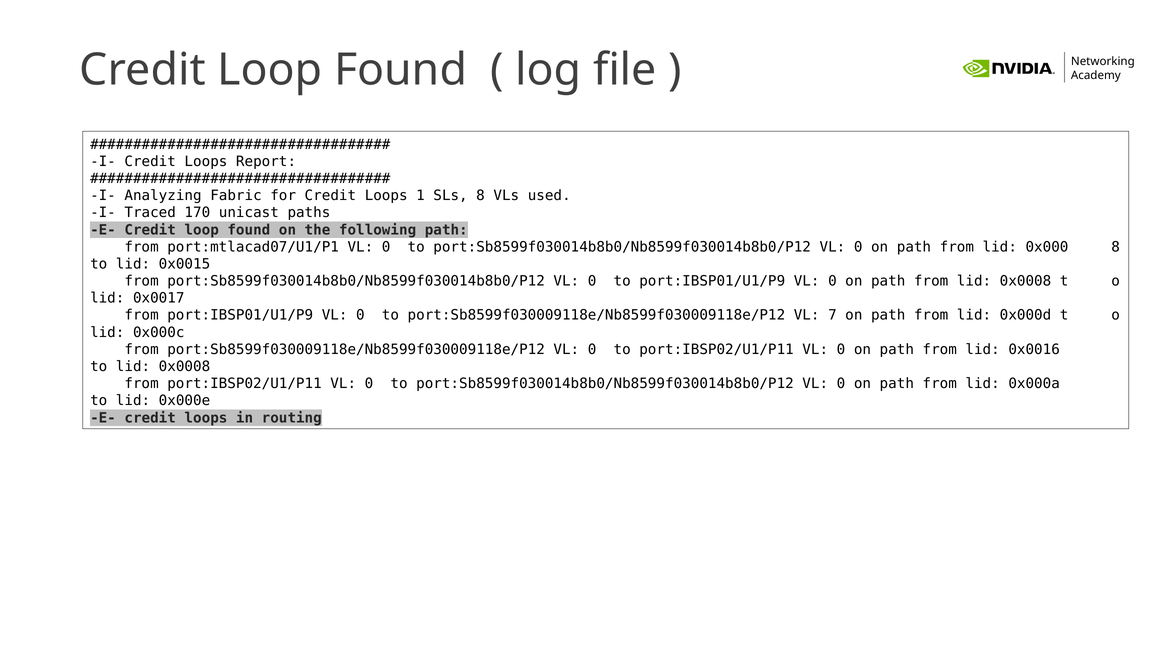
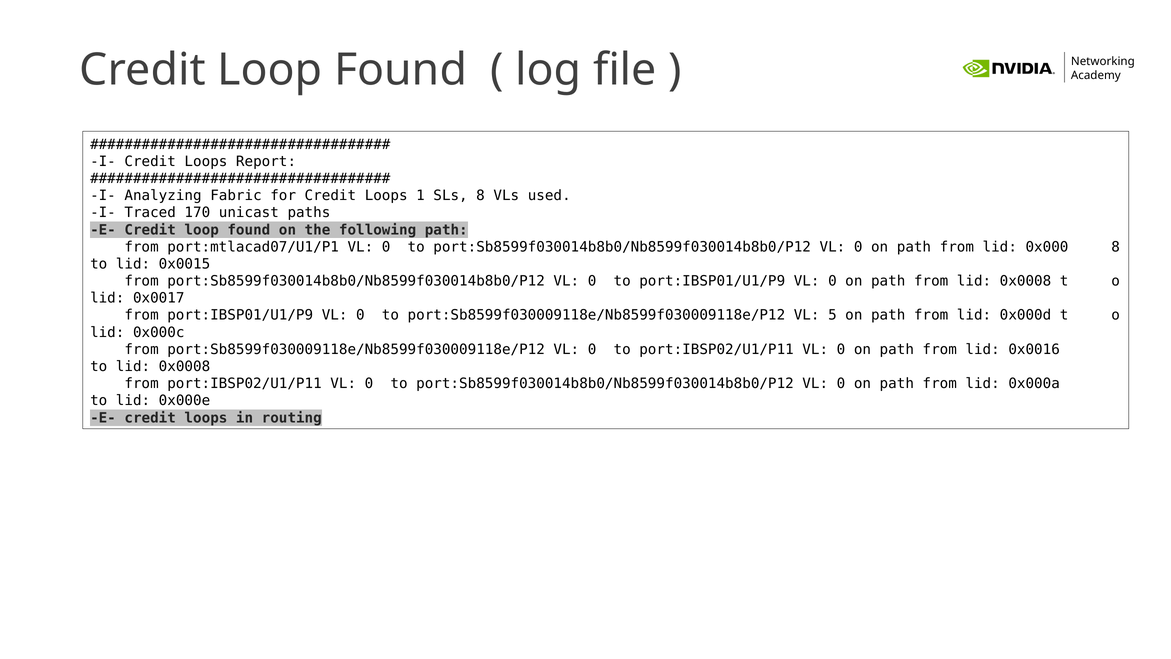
7: 7 -> 5 (832, 315)
